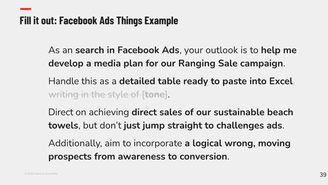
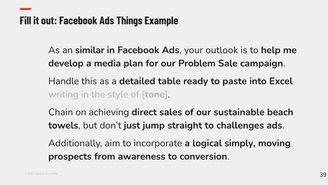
search: search -> similar (90, 50)
Ranging: Ranging -> Problem (197, 63)
Direct: Direct -> Chain (61, 112)
wrong: wrong -> simply (240, 143)
